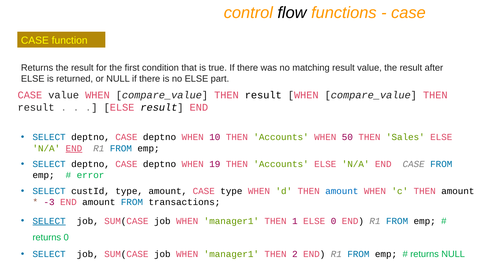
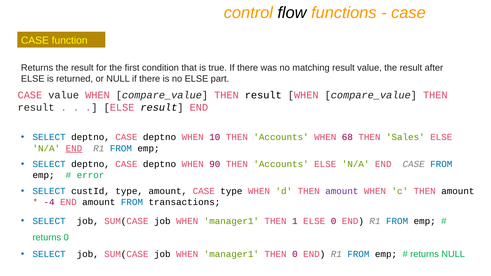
50: 50 -> 68 (347, 137)
19: 19 -> 90 (215, 164)
amount colour: blue -> purple (342, 191)
-3: -3 -> -4 (49, 202)
SELECT underline: present -> none (49, 221)
THEN 2: 2 -> 0 (295, 254)
